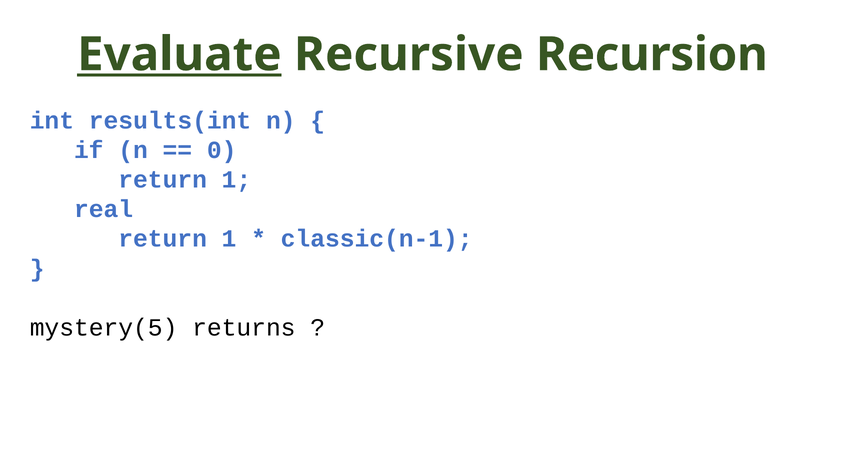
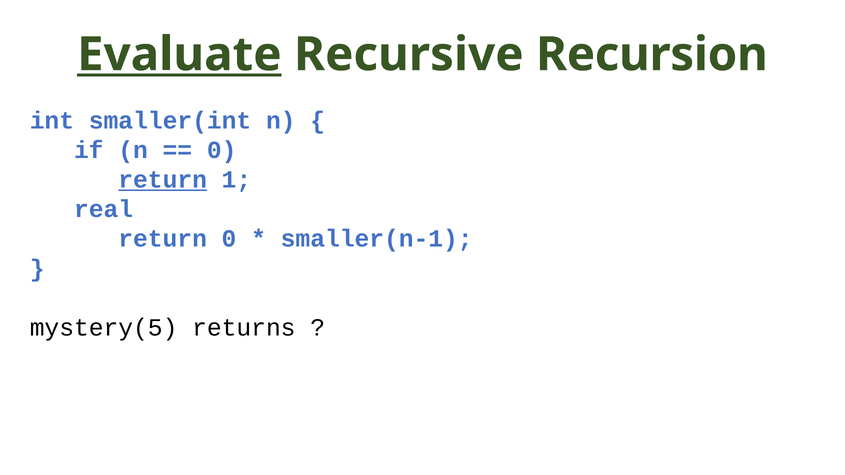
results(int: results(int -> smaller(int (170, 121)
return underline: none -> present (163, 180)
1: 1 -> 0 (229, 239)
classic(n-1: classic(n-1 -> smaller(n-1 (377, 239)
